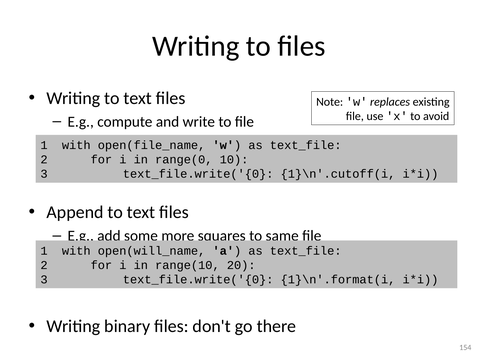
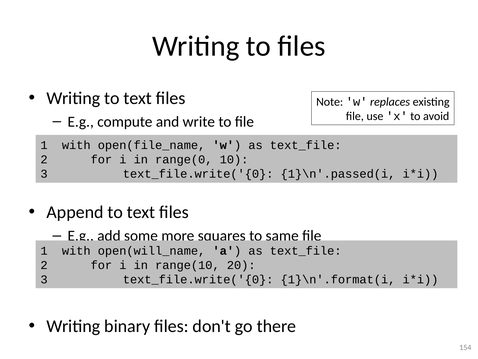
1}\n'.cutoff(i: 1}\n'.cutoff(i -> 1}\n'.passed(i (338, 174)
